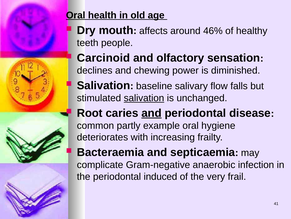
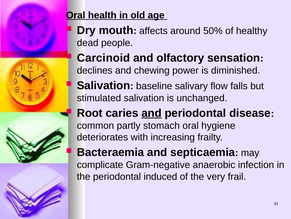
46%: 46% -> 50% (213, 31)
teeth: teeth -> dead (88, 43)
salivation underline: present -> none (144, 98)
example: example -> stomach (161, 125)
